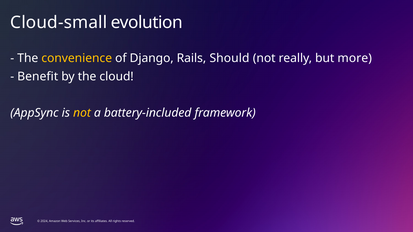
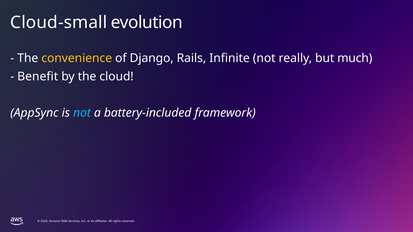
Should: Should -> Infinite (230, 58)
more: more -> much (355, 58)
not colour: yellow -> light blue (82, 113)
